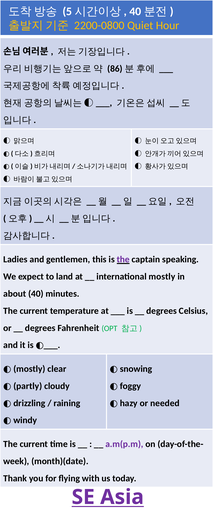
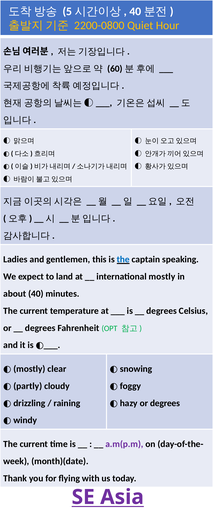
86: 86 -> 60 (115, 69)
the colour: purple -> blue (123, 259)
or needed: needed -> degrees (165, 403)
